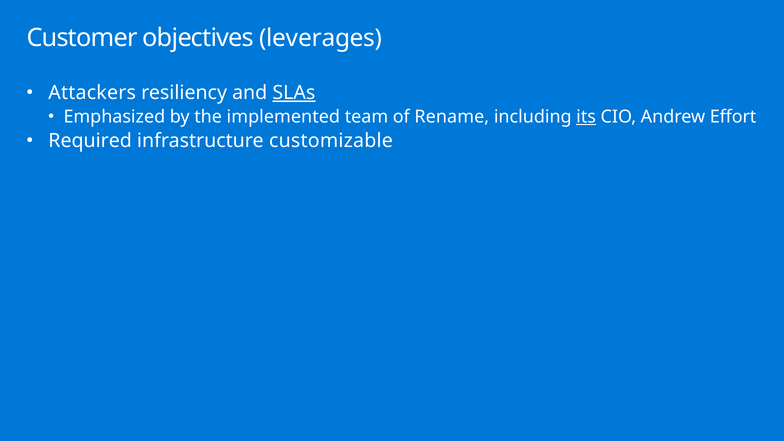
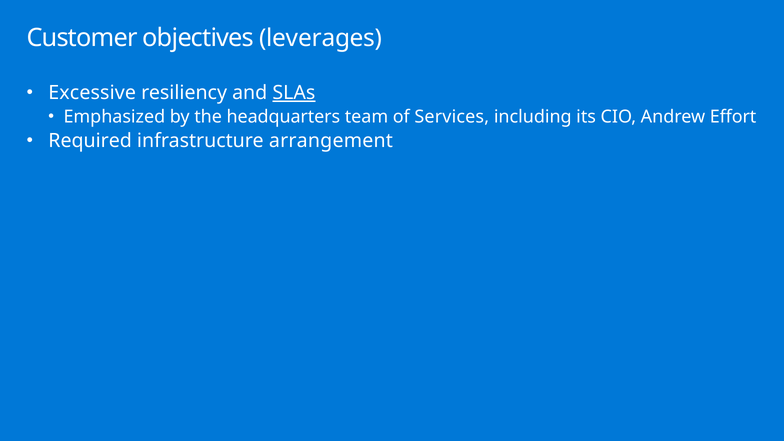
Attackers: Attackers -> Excessive (92, 93)
implemented: implemented -> headquarters (283, 117)
Rename: Rename -> Services (452, 117)
its underline: present -> none (586, 117)
customizable: customizable -> arrangement (331, 141)
